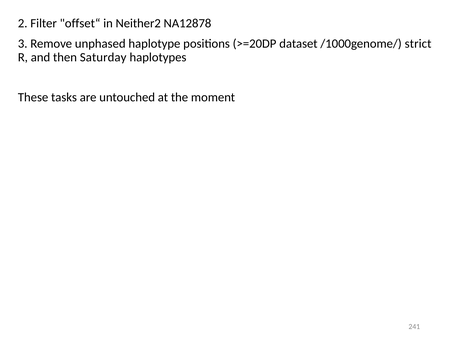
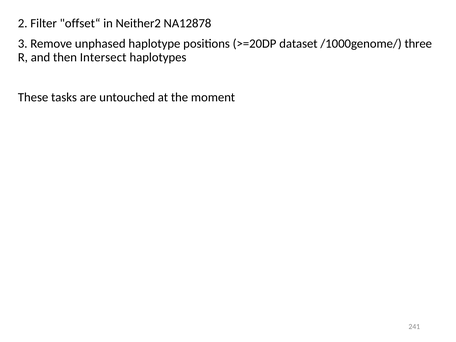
strict: strict -> three (418, 43)
Saturday: Saturday -> Intersect (103, 57)
